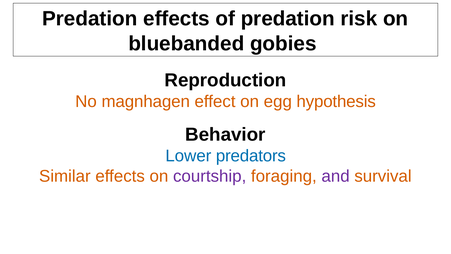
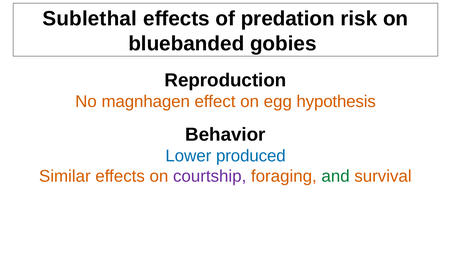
Predation: Predation -> Sublethal (90, 19)
predators: predators -> produced (251, 156)
and colour: purple -> green (336, 176)
